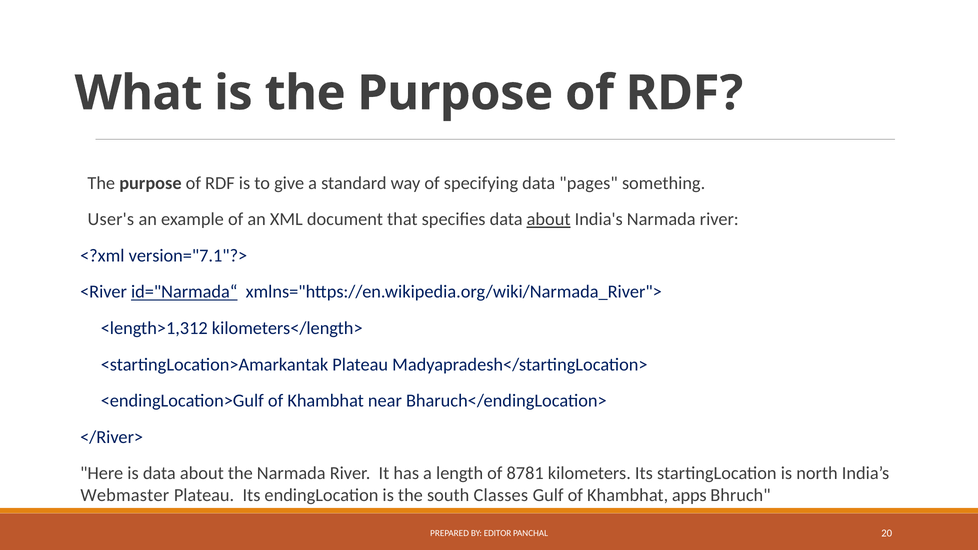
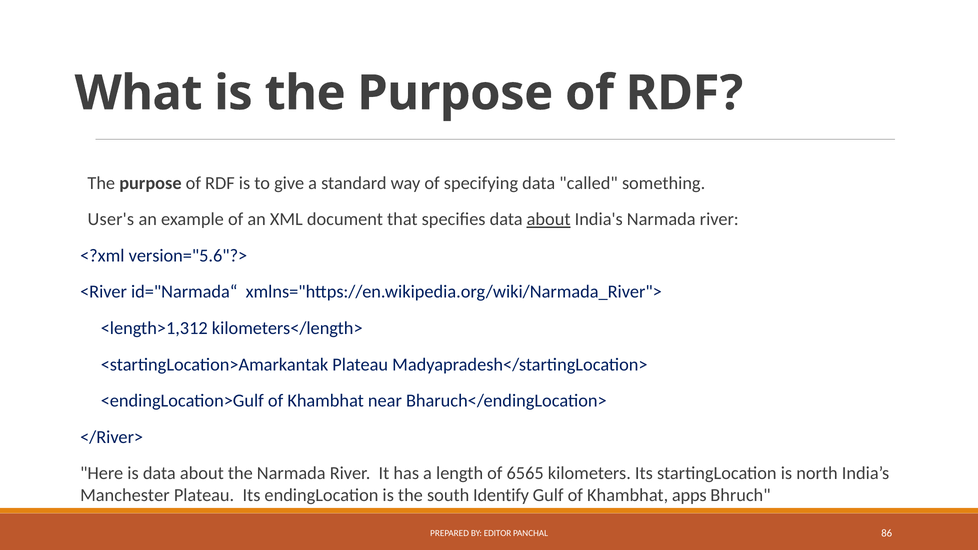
pages: pages -> called (589, 183)
version="7.1"?>: version="7.1"?> -> version="5.6"?> (188, 256)
id="Narmada“ underline: present -> none (184, 292)
8781: 8781 -> 6565 (525, 473)
Webmaster: Webmaster -> Manchester (125, 495)
Classes: Classes -> Identify (501, 495)
20: 20 -> 86 (887, 533)
